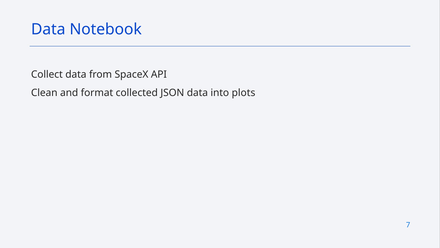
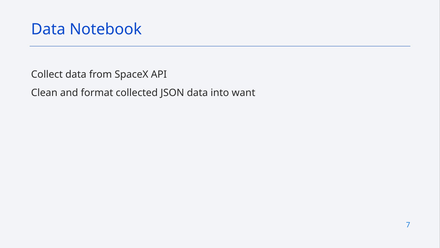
plots: plots -> want (244, 93)
